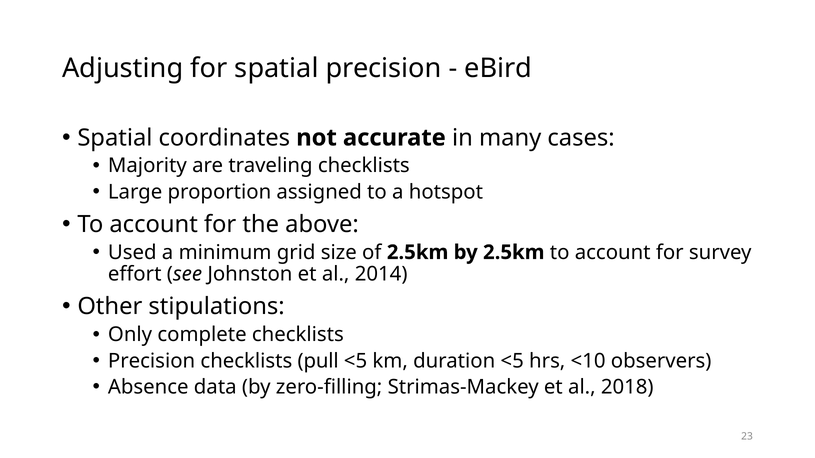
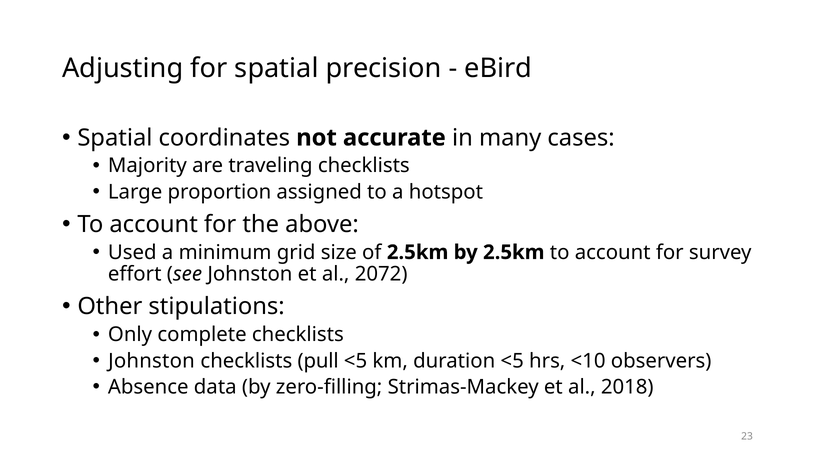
2014: 2014 -> 2072 (381, 275)
Precision: Precision -> Johnston (151, 361)
